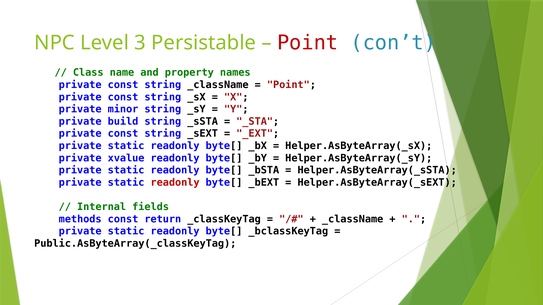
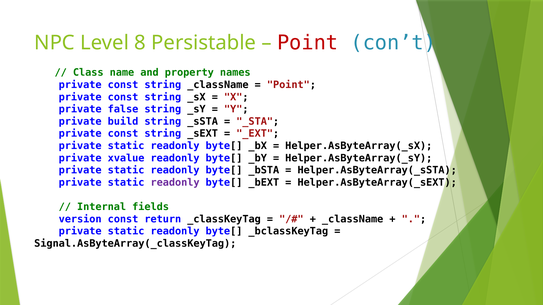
3: 3 -> 8 (140, 43)
minor: minor -> false (123, 109)
readonly colour: red -> purple (175, 183)
methods: methods -> version (80, 219)
Public.AsByteArray(_classKeyTag: Public.AsByteArray(_classKeyTag -> Signal.AsByteArray(_classKeyTag (135, 244)
